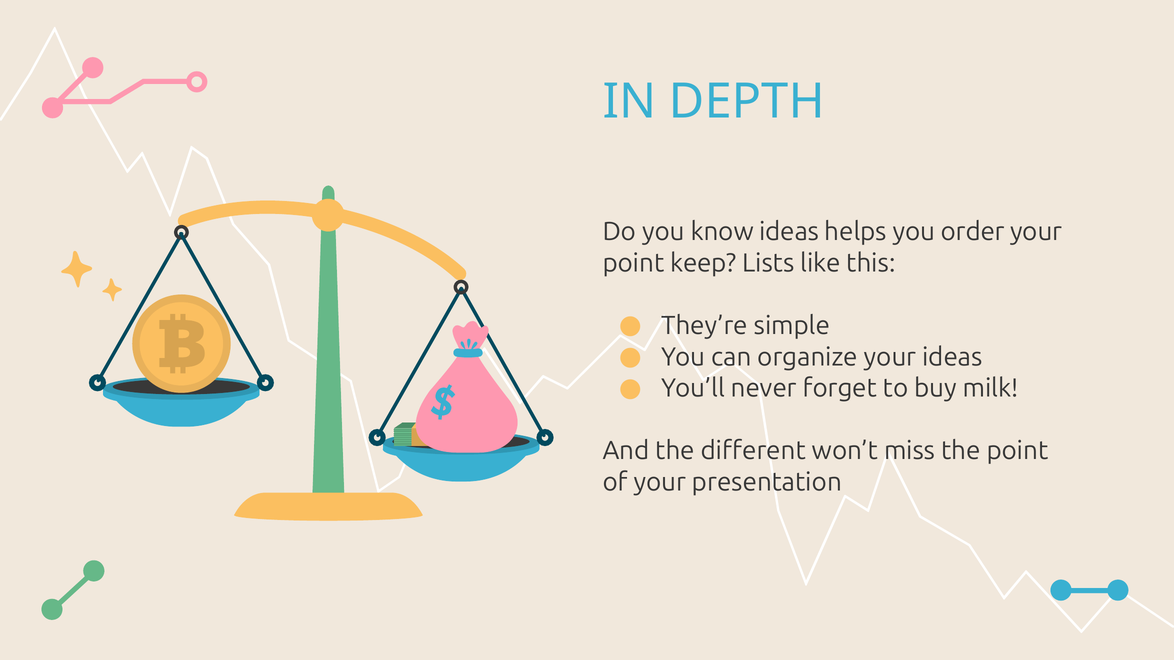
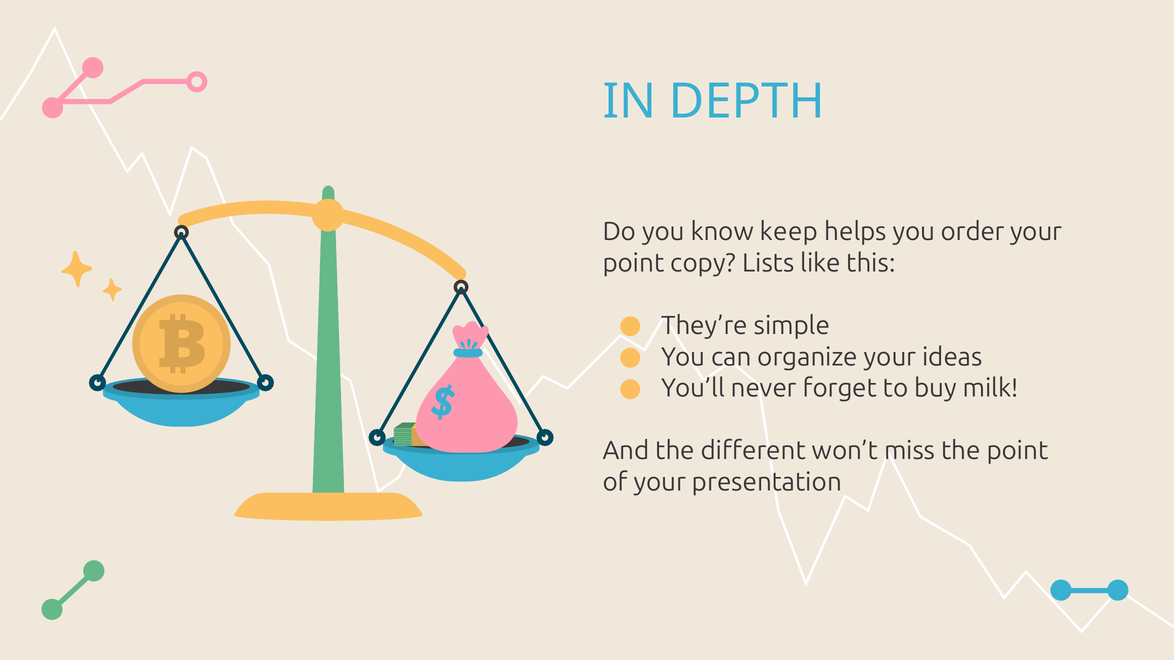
know ideas: ideas -> keep (789, 232)
keep: keep -> copy (703, 263)
